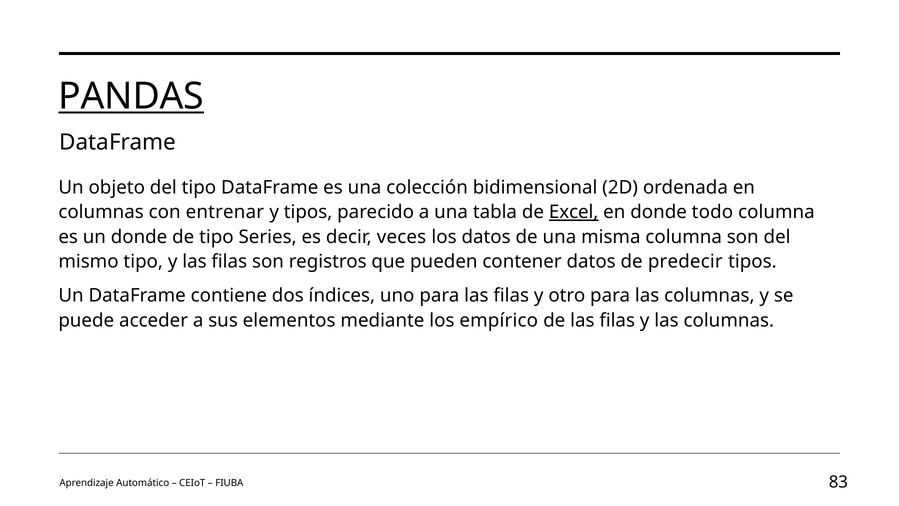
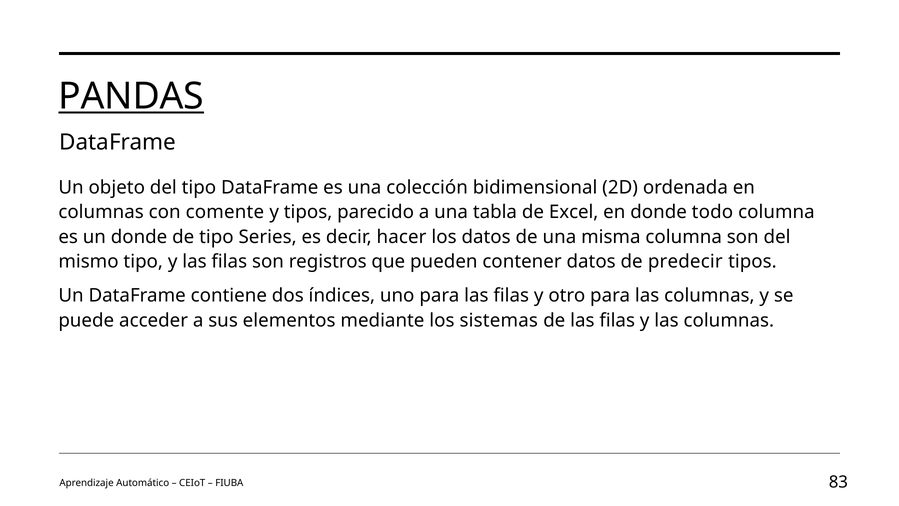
entrenar: entrenar -> comente (225, 212)
Excel underline: present -> none (574, 212)
veces: veces -> hacer (402, 237)
empírico: empírico -> sistemas (499, 320)
